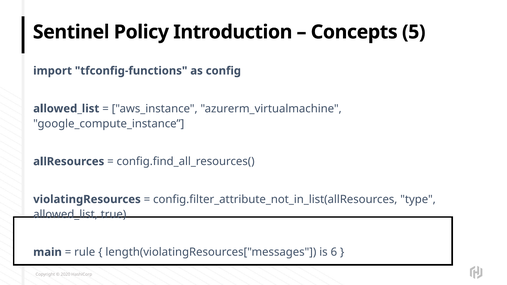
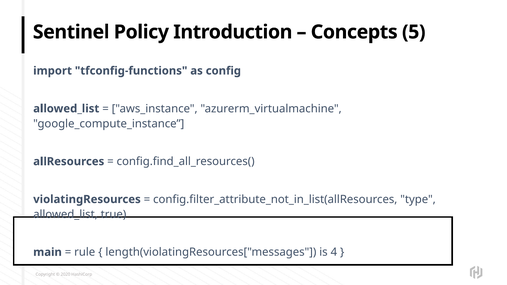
6: 6 -> 4 (334, 252)
